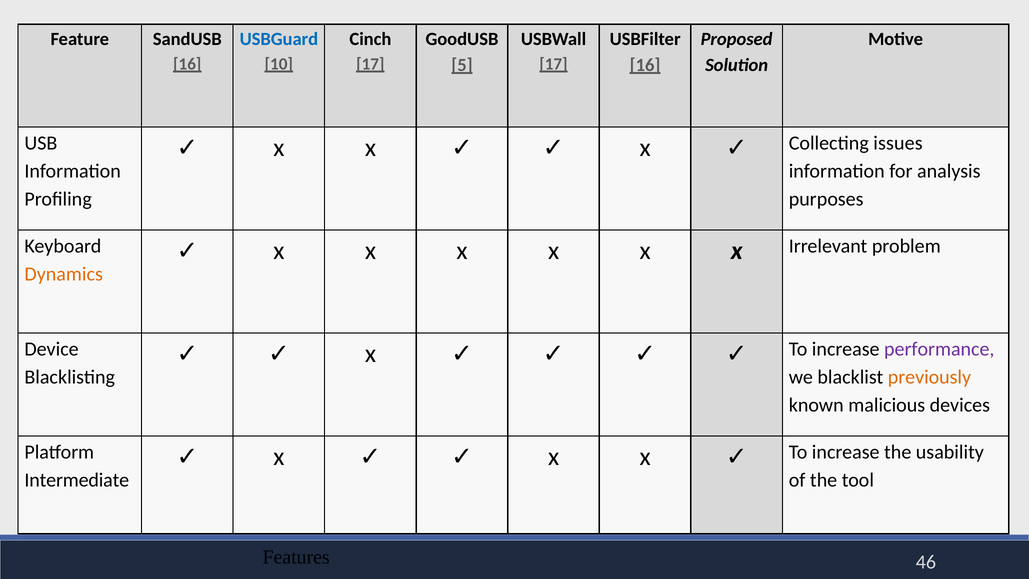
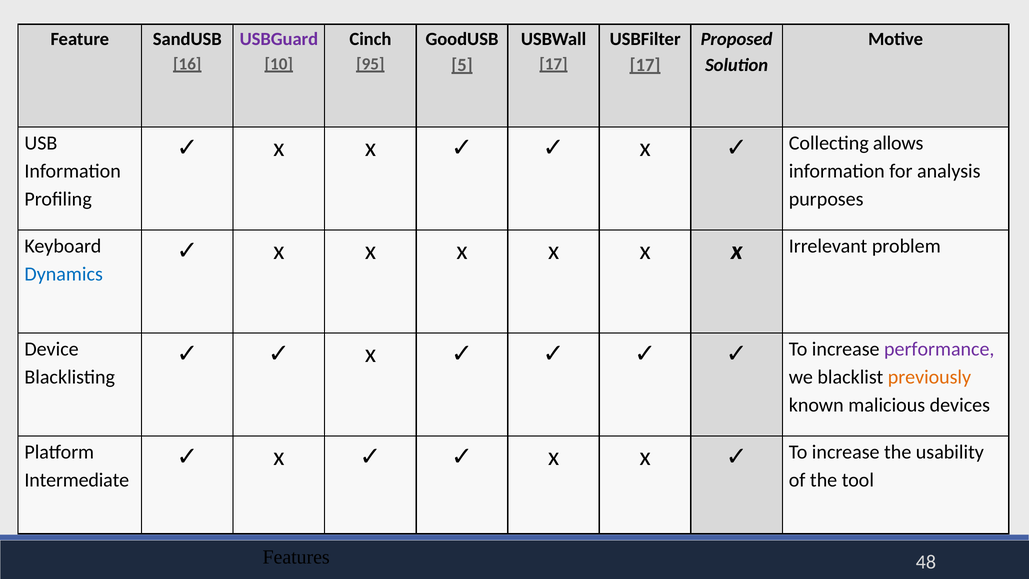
USBGuard colour: blue -> purple (279, 39)
17: 17 -> 95 (370, 64)
16: 16 -> 17 (645, 65)
issues: issues -> allows (898, 143)
Dynamics colour: orange -> blue (64, 274)
46: 46 -> 48 (926, 562)
